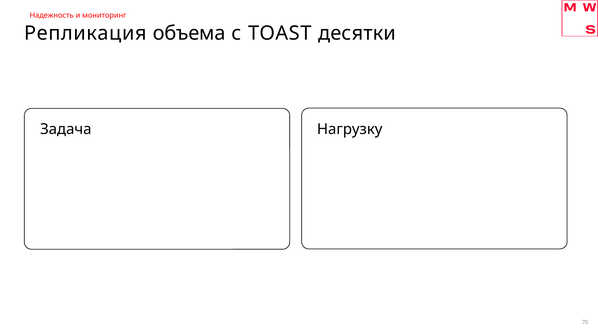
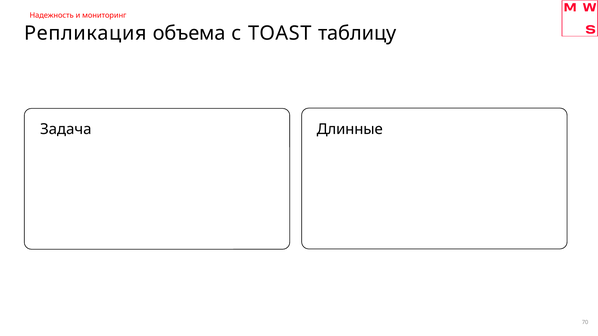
десятки: десятки -> таблицу (357, 33)
Нагрузку: Нагрузку -> Длинные (350, 129)
